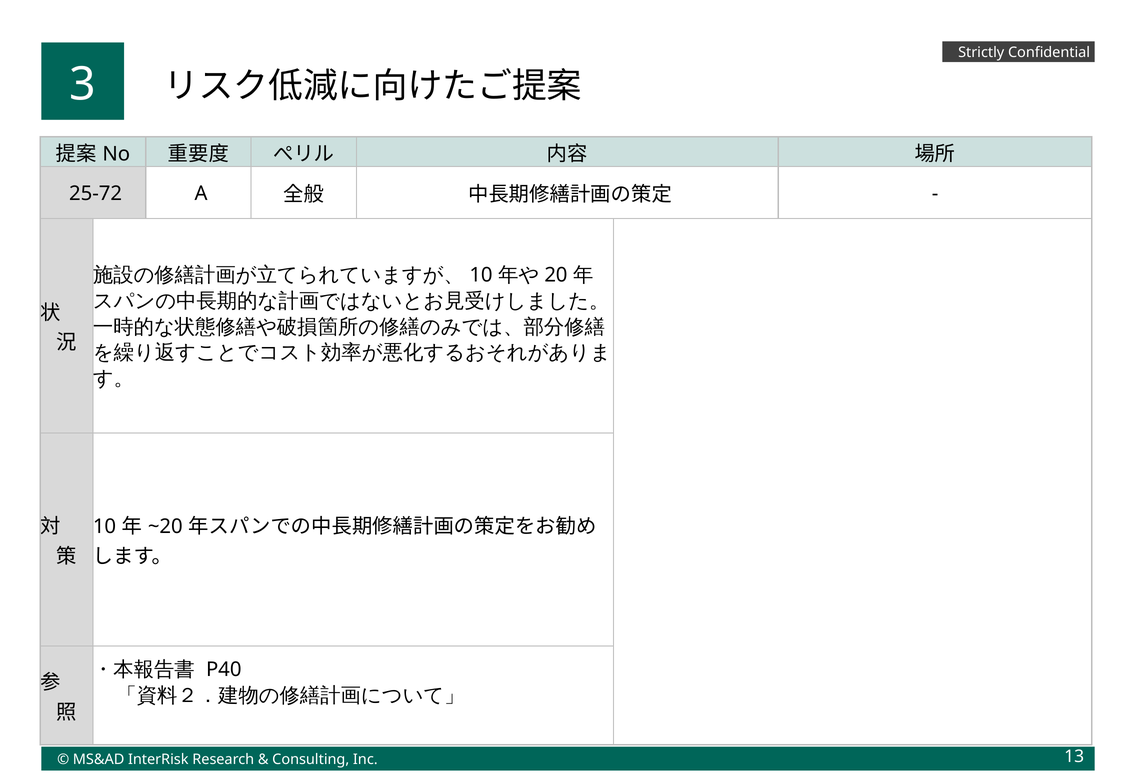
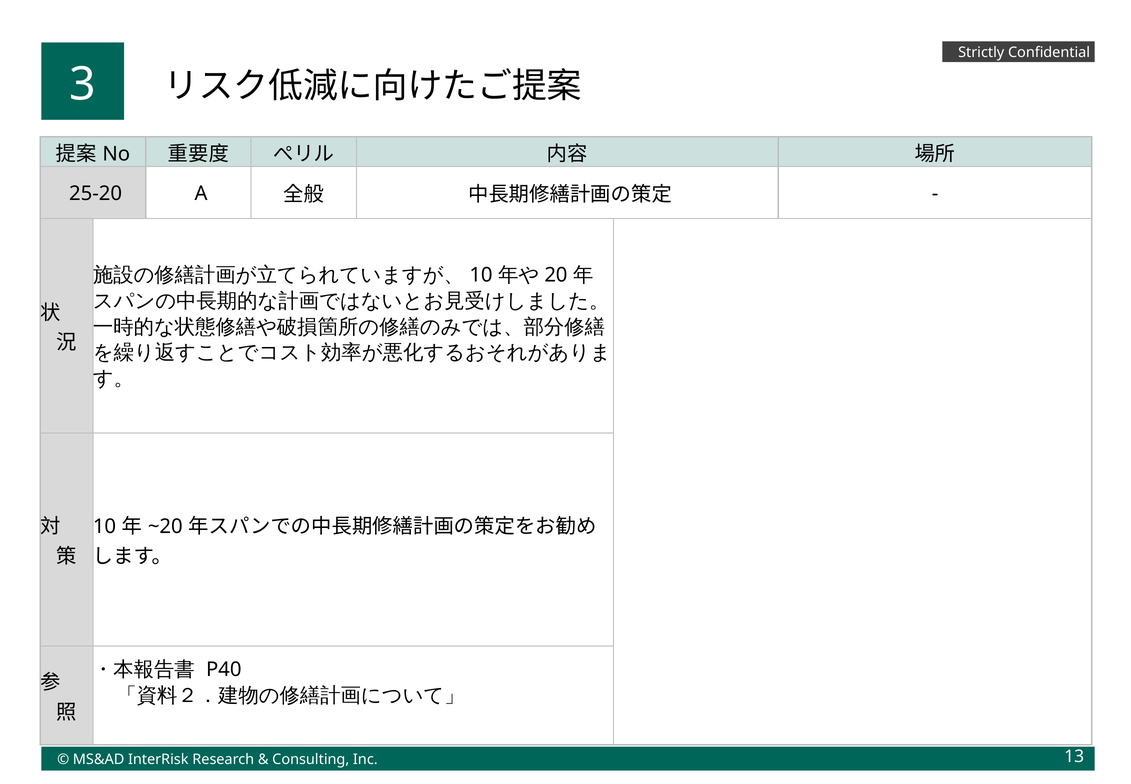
25-72: 25-72 -> 25-20 (96, 194)
